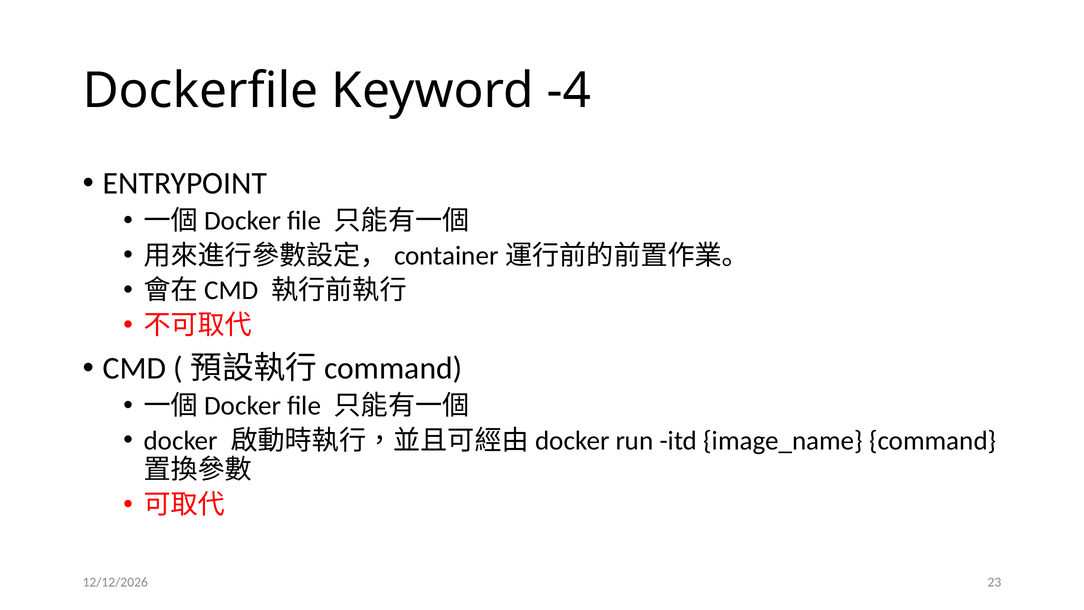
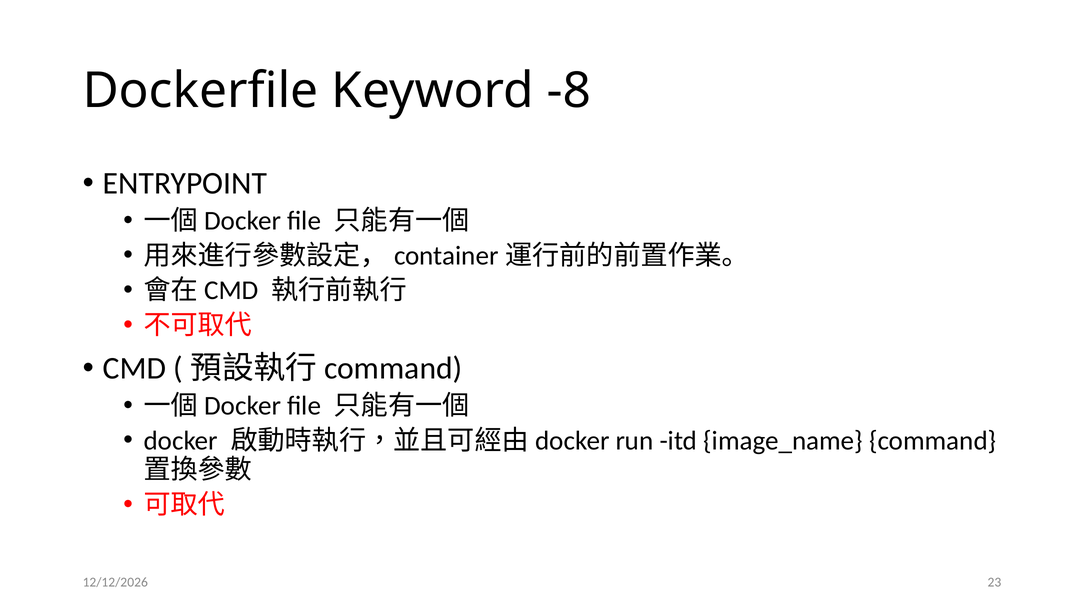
-4: -4 -> -8 (569, 91)
